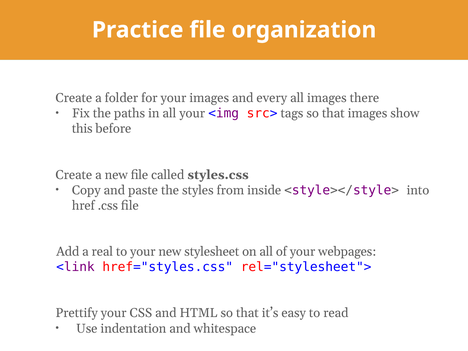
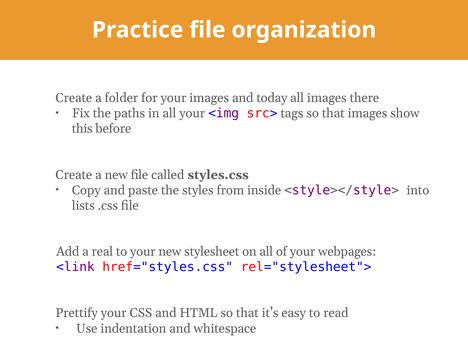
every: every -> today (272, 98)
href: href -> lists (83, 206)
